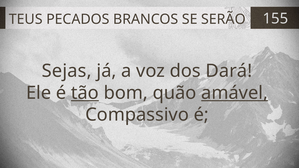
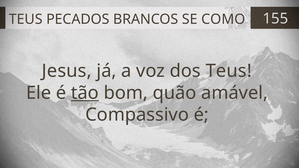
SERÃO: SERÃO -> COMO (223, 19)
Sejas: Sejas -> Jesus (67, 71)
dos Dará: Dará -> Teus (229, 71)
amável underline: present -> none (235, 93)
